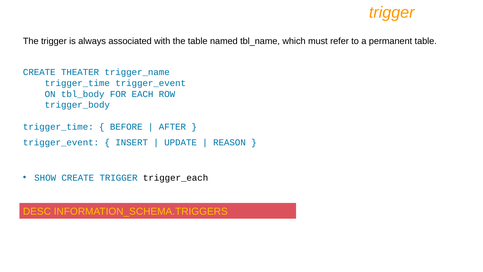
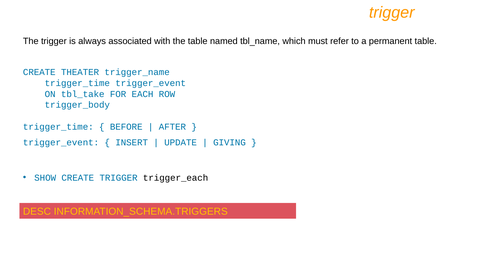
tbl_body: tbl_body -> tbl_take (83, 94)
REASON: REASON -> GIVING (229, 142)
